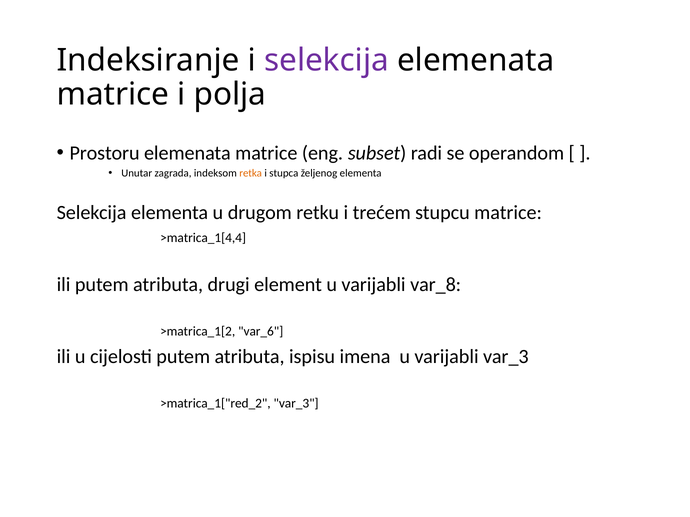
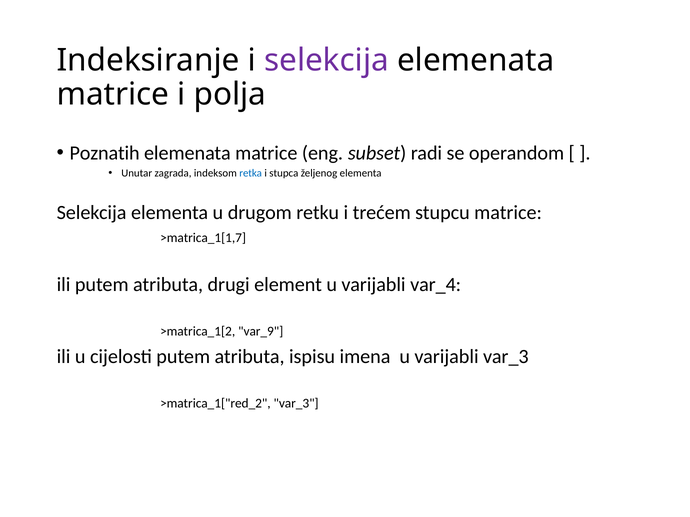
Prostoru: Prostoru -> Poznatih (105, 153)
retka colour: orange -> blue (251, 173)
>matrica_1[4,4: >matrica_1[4,4 -> >matrica_1[1,7 (203, 238)
var_8: var_8 -> var_4 (436, 285)
var_6: var_6 -> var_9 (261, 332)
